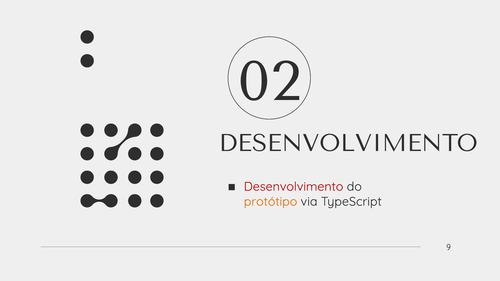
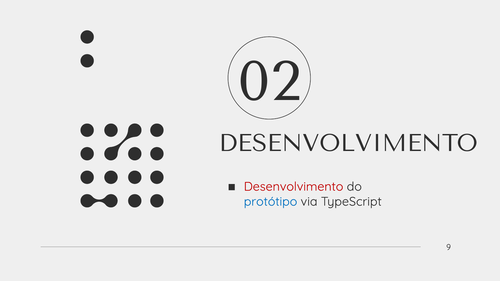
protótipo colour: orange -> blue (271, 202)
